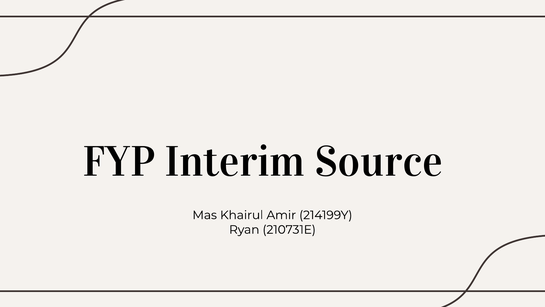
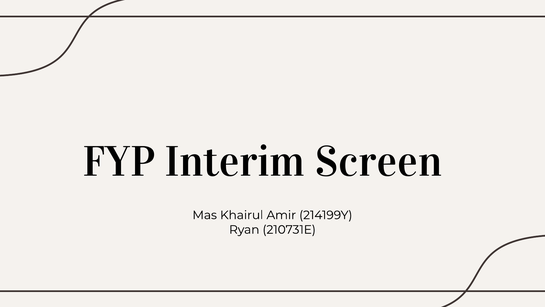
Source: Source -> Screen (379, 162)
